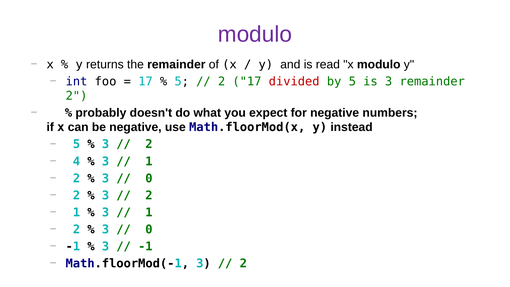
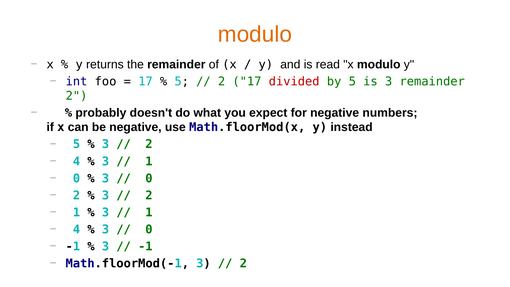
modulo colour: purple -> orange (255, 34)
2: 2 -> 0 (77, 178)
2: 2 -> 4 (77, 229)
